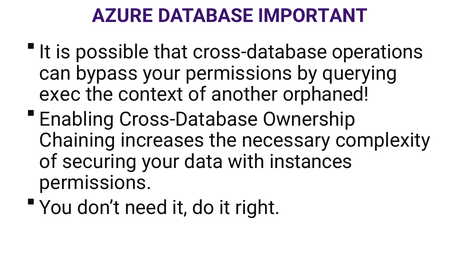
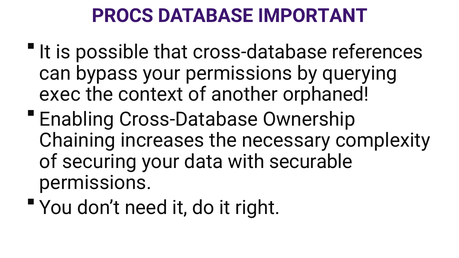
AZURE: AZURE -> PROCS (122, 16)
operations: operations -> references (377, 52)
instances: instances -> securable (311, 162)
